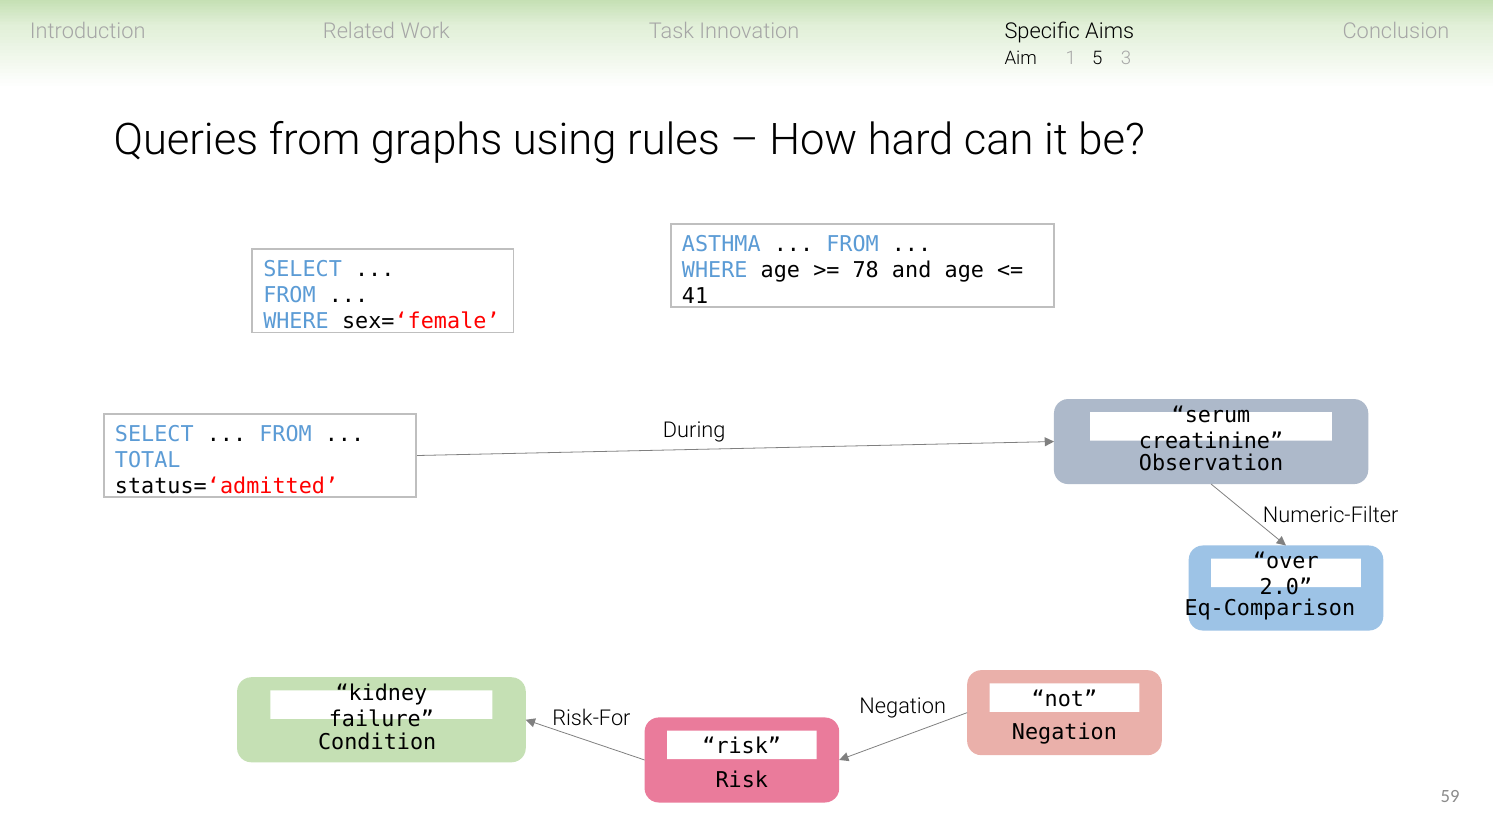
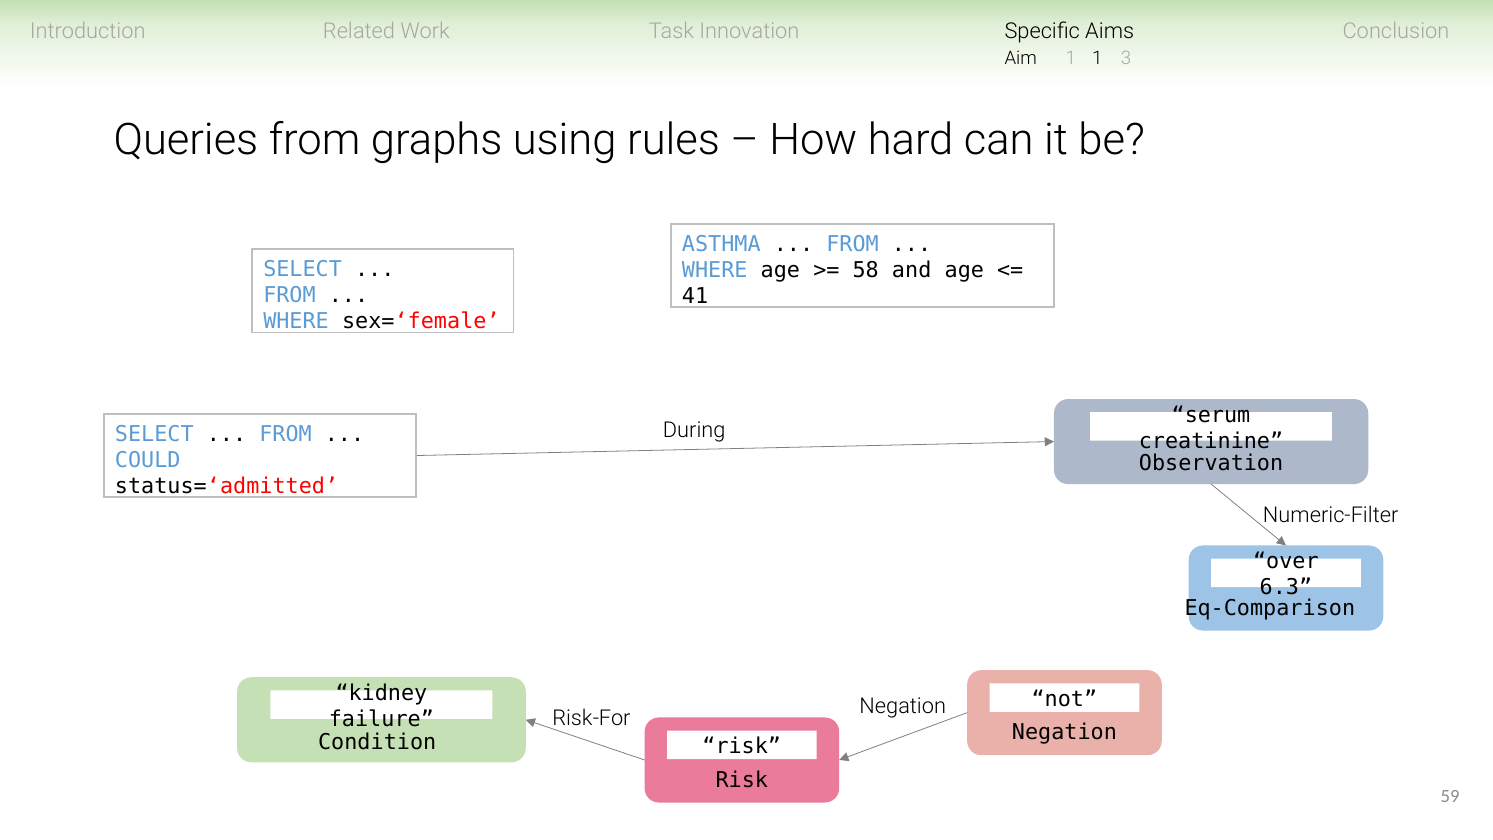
1 5: 5 -> 1 (1097, 58)
78: 78 -> 58 (866, 270)
TOTAL: TOTAL -> COULD (148, 460)
2.0: 2.0 -> 6.3 (1286, 587)
